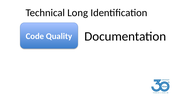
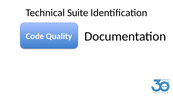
Long: Long -> Suite (78, 13)
